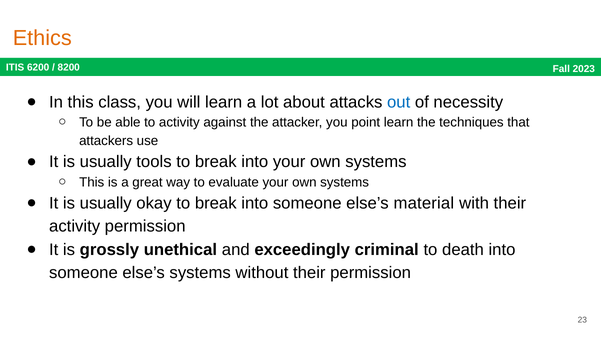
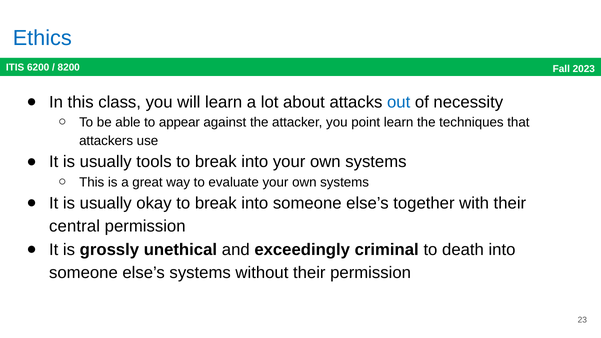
Ethics colour: orange -> blue (42, 38)
to activity: activity -> appear (179, 122)
material: material -> together (424, 203)
activity: activity -> central (75, 227)
